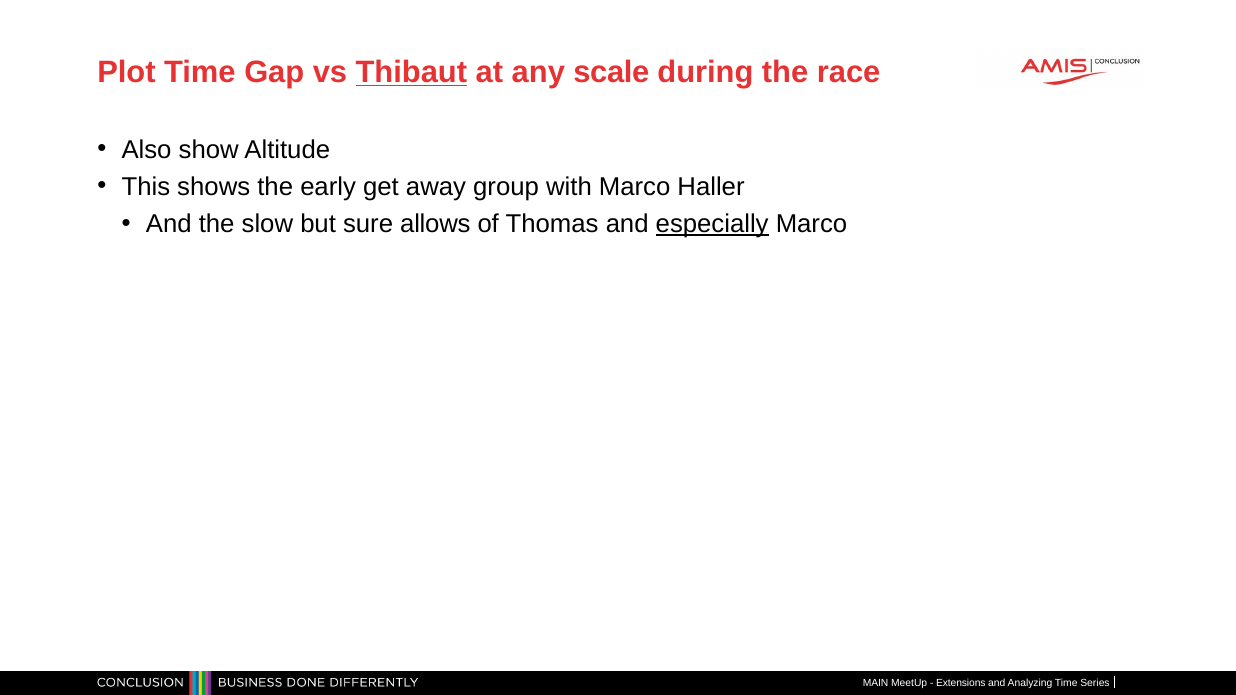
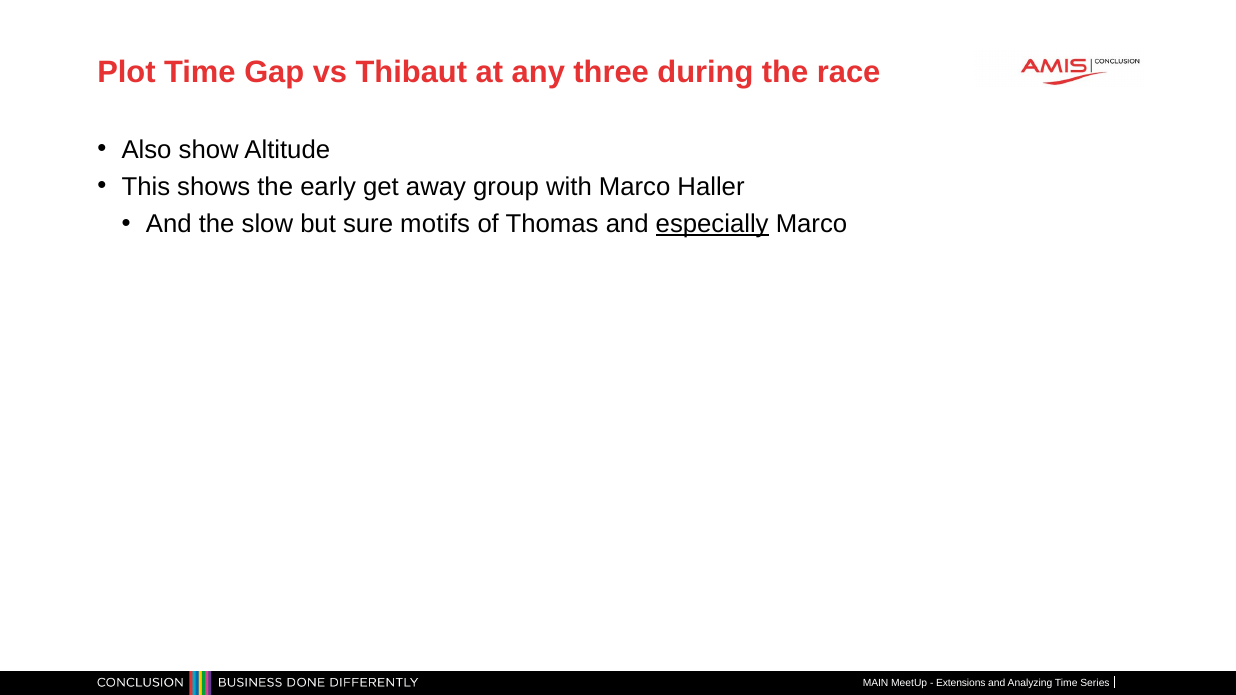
Thibaut underline: present -> none (411, 72)
scale: scale -> three (611, 72)
allows: allows -> motifs (435, 224)
